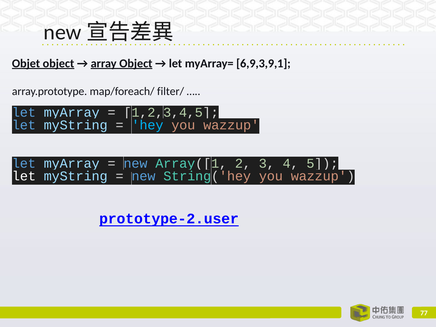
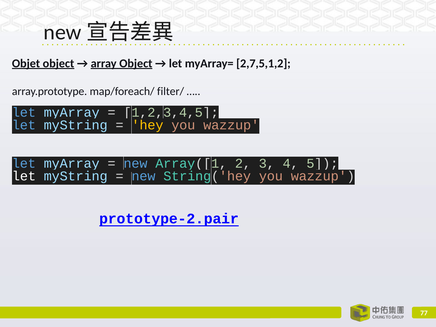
6,9,3,9,1: 6,9,3,9,1 -> 2,7,5,1,2 (263, 63)
hey colour: light blue -> yellow (147, 125)
prototype-2.user: prototype-2.user -> prototype-2.pair (169, 219)
